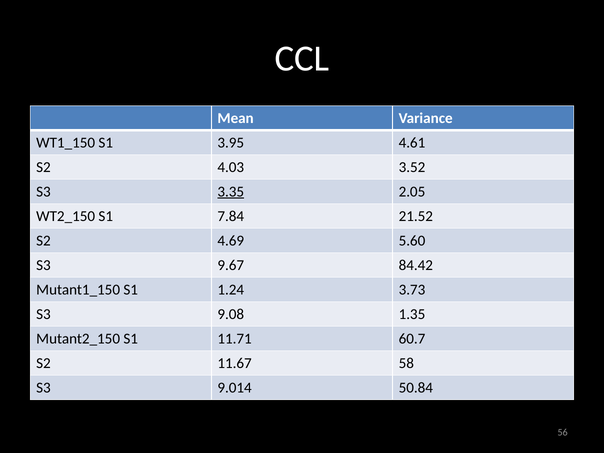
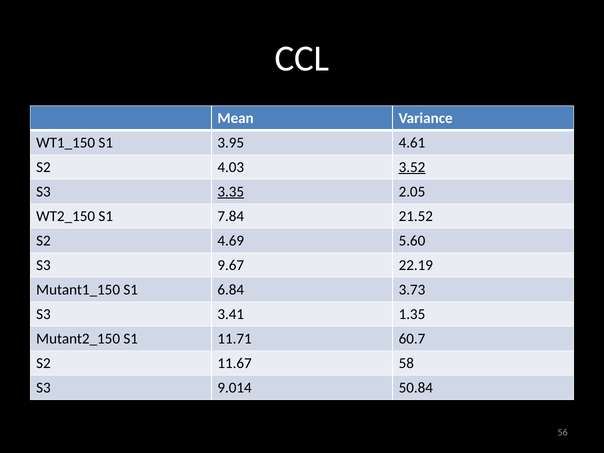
3.52 underline: none -> present (412, 167)
84.42: 84.42 -> 22.19 (416, 265)
1.24: 1.24 -> 6.84 (231, 290)
9.08: 9.08 -> 3.41 (231, 314)
